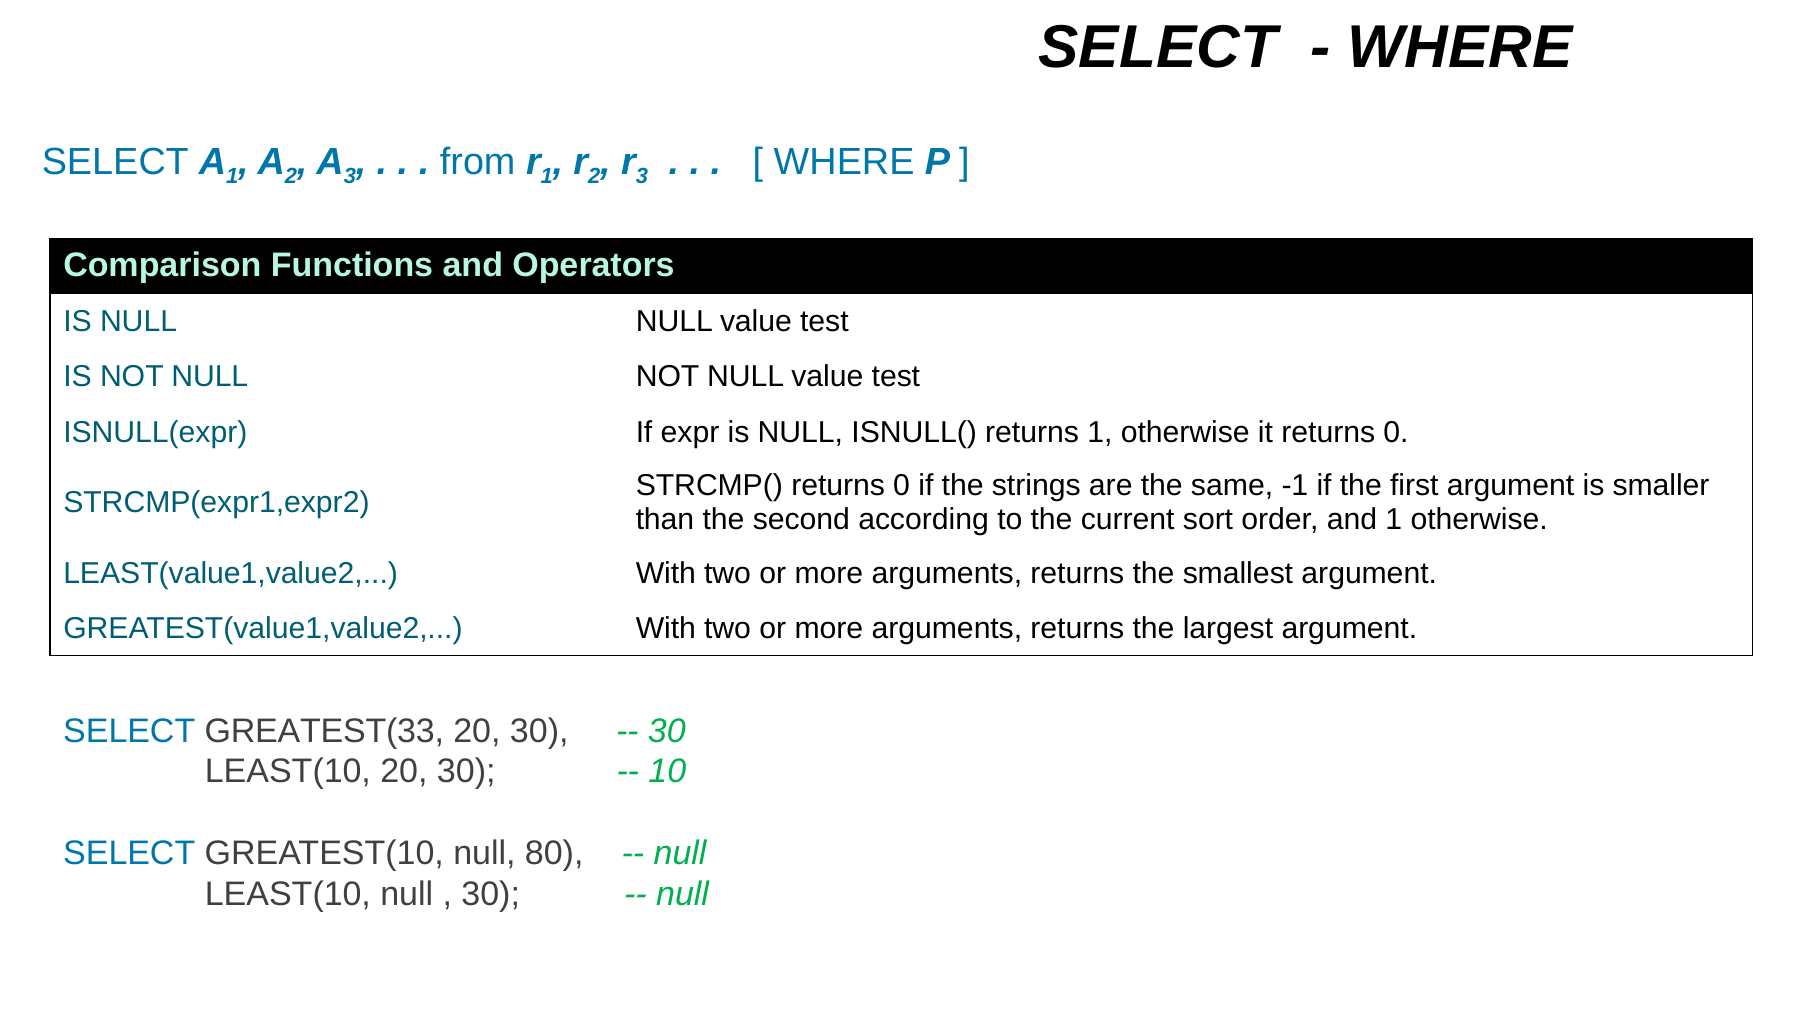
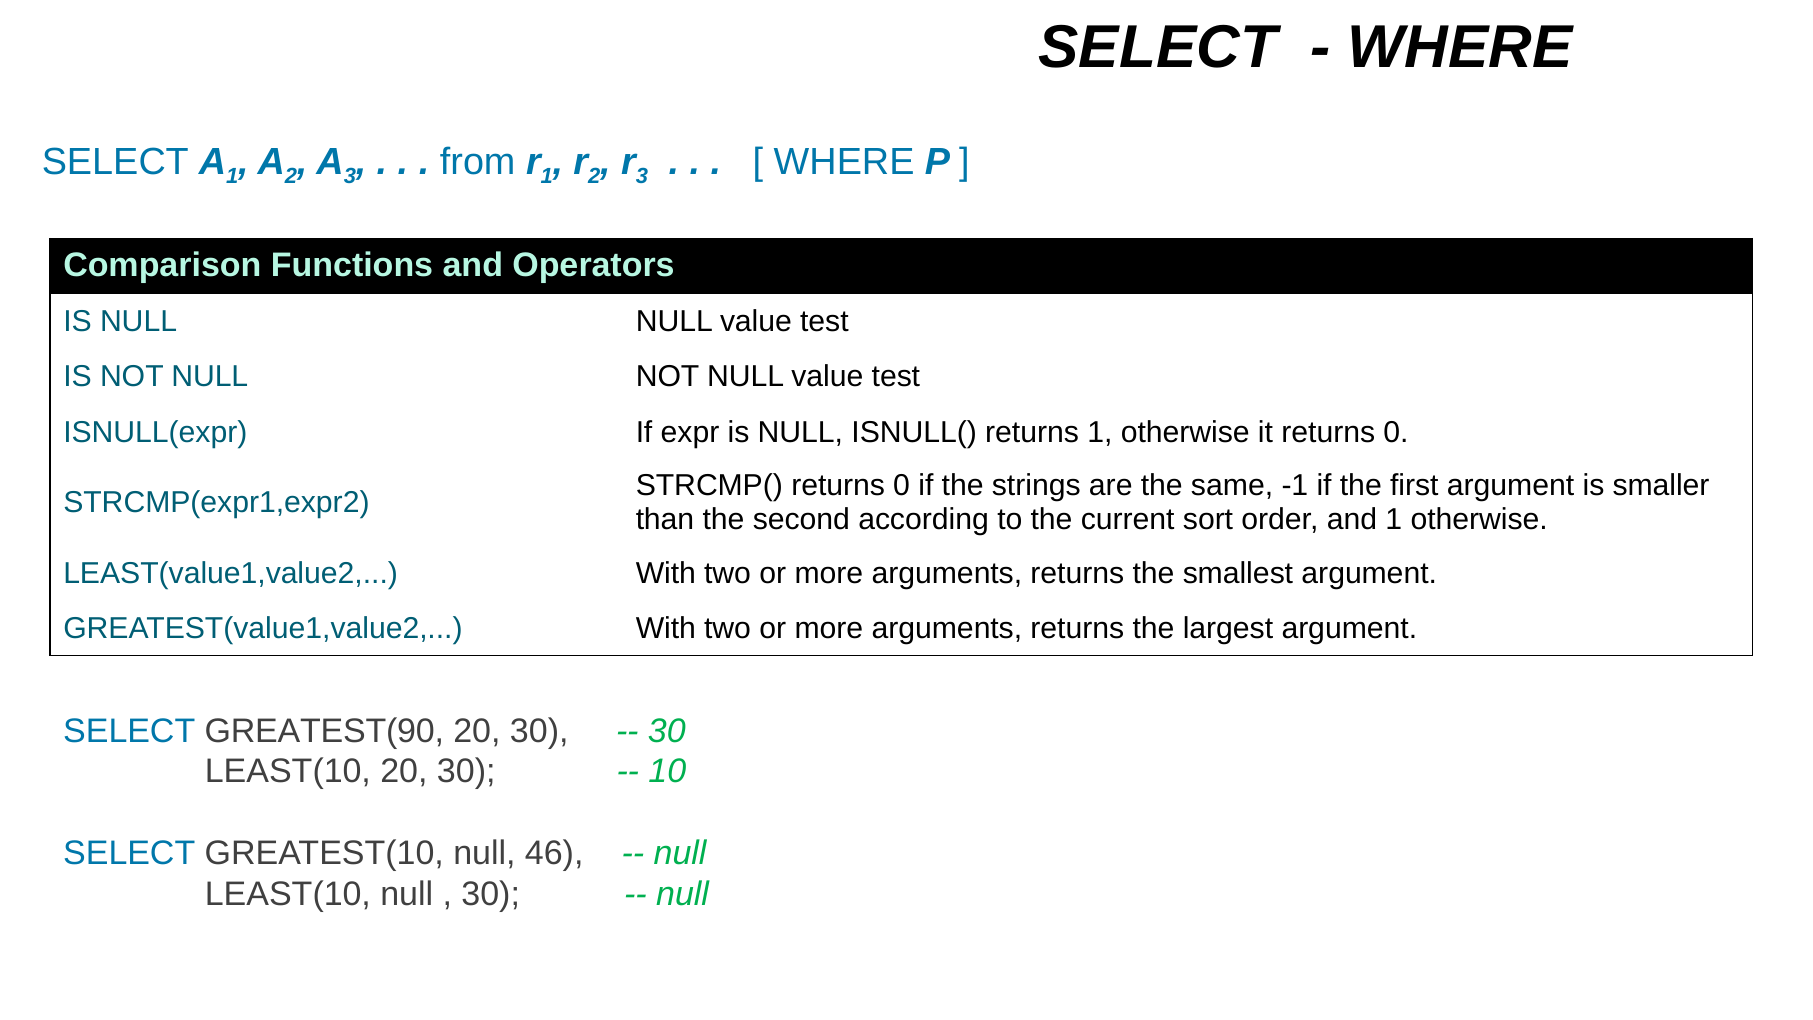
GREATEST(33: GREATEST(33 -> GREATEST(90 (324, 731)
80: 80 -> 46 (554, 853)
